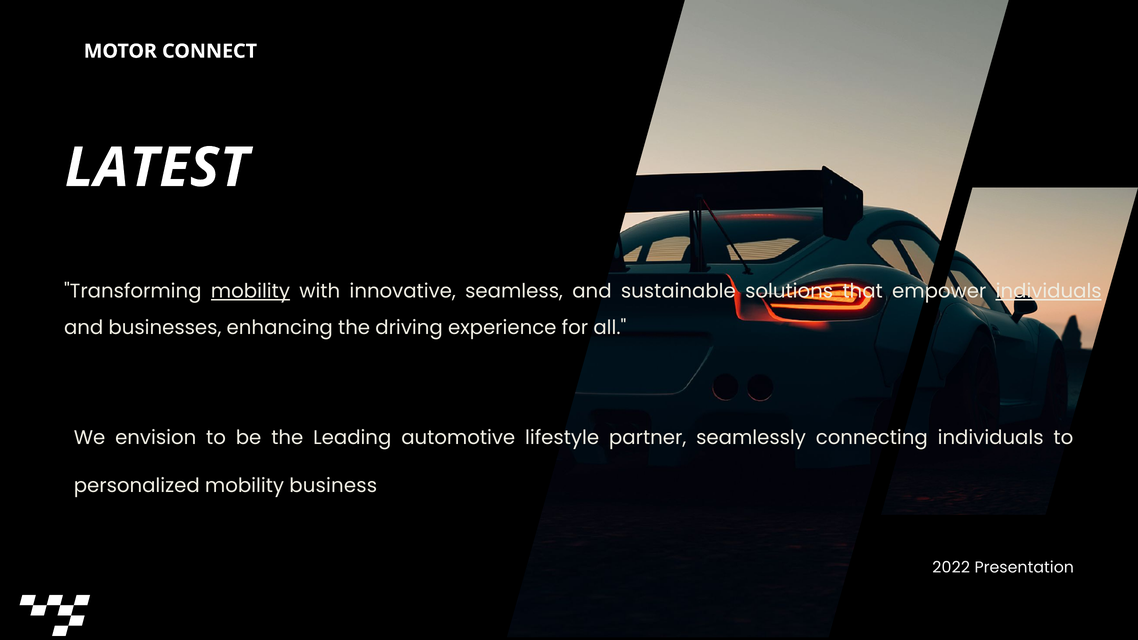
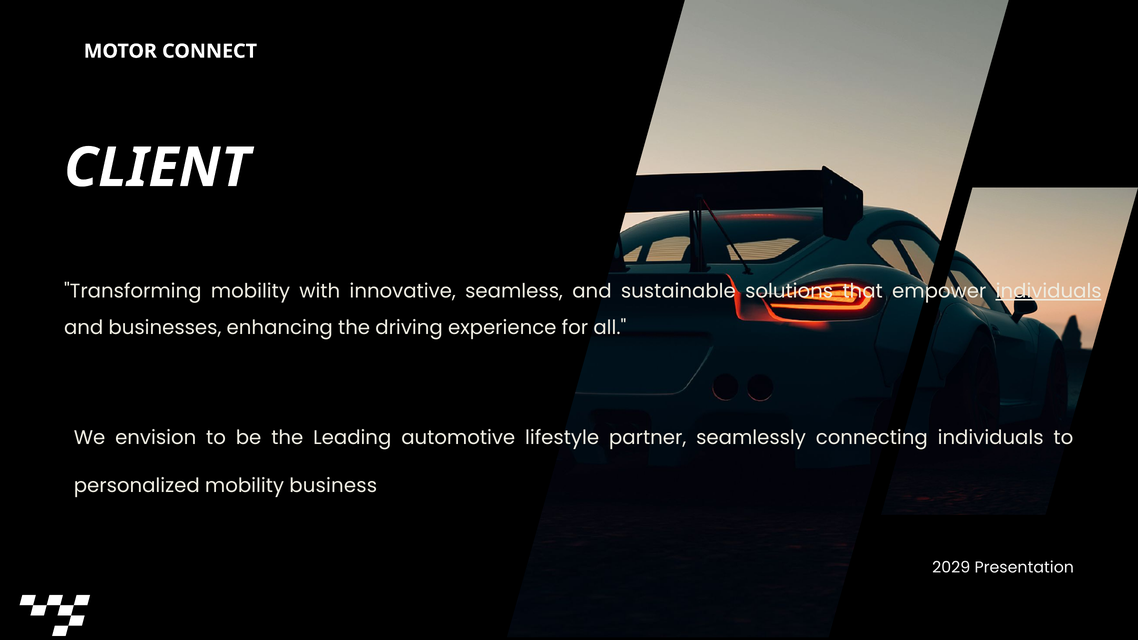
LATEST: LATEST -> CLIENT (157, 168)
mobility underline: present -> none (250, 291)
2022: 2022 -> 2029 (951, 568)
